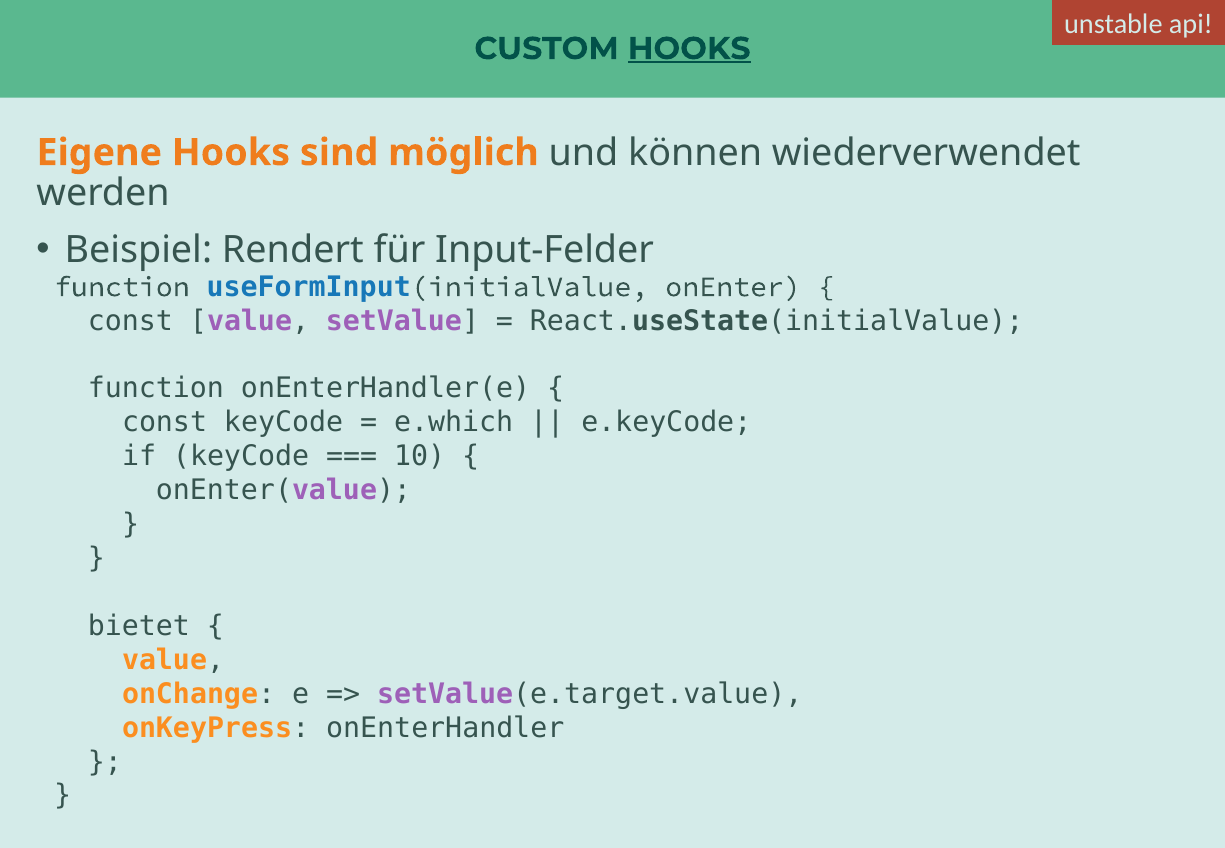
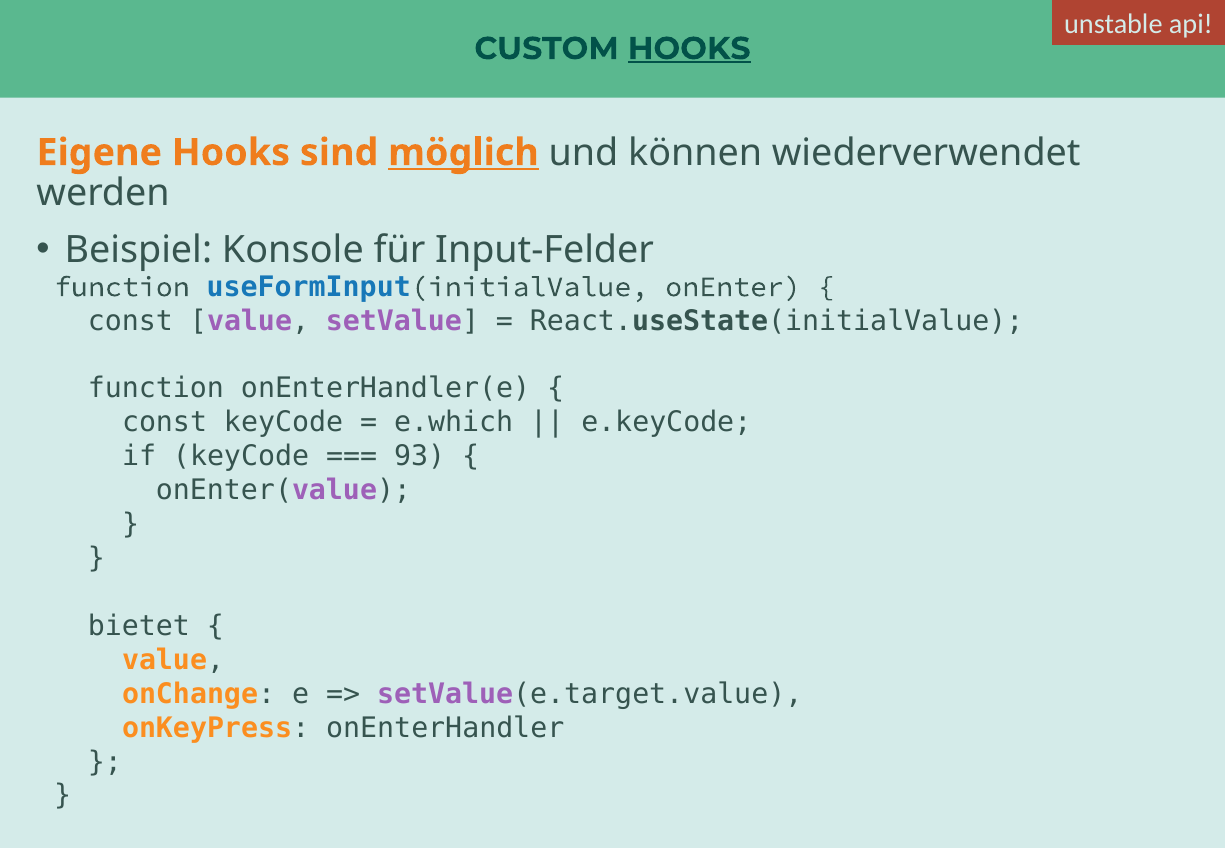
möglich underline: none -> present (463, 153)
Rendert: Rendert -> Konsole (293, 250)
10: 10 -> 93 (420, 457)
